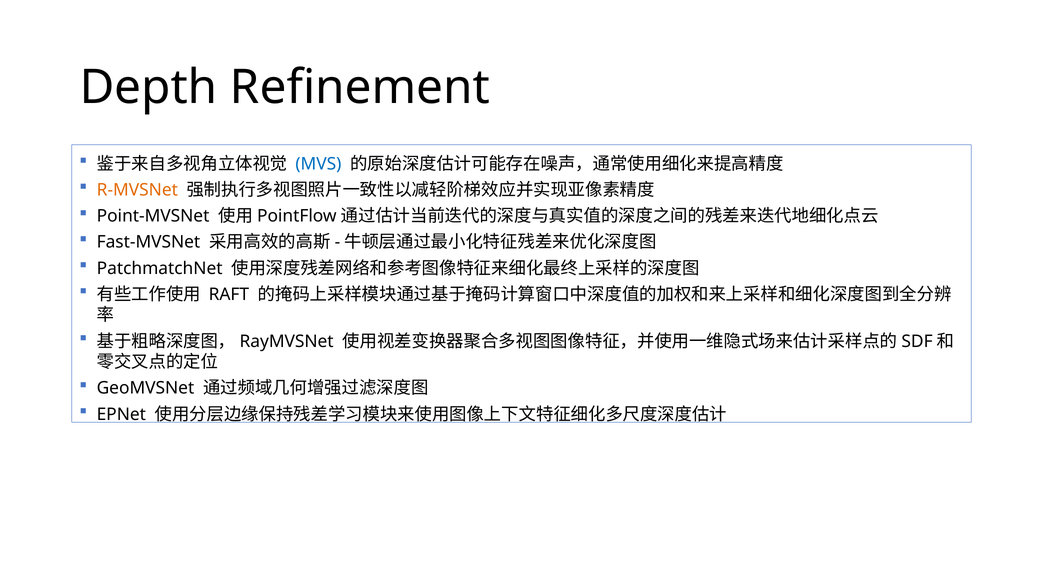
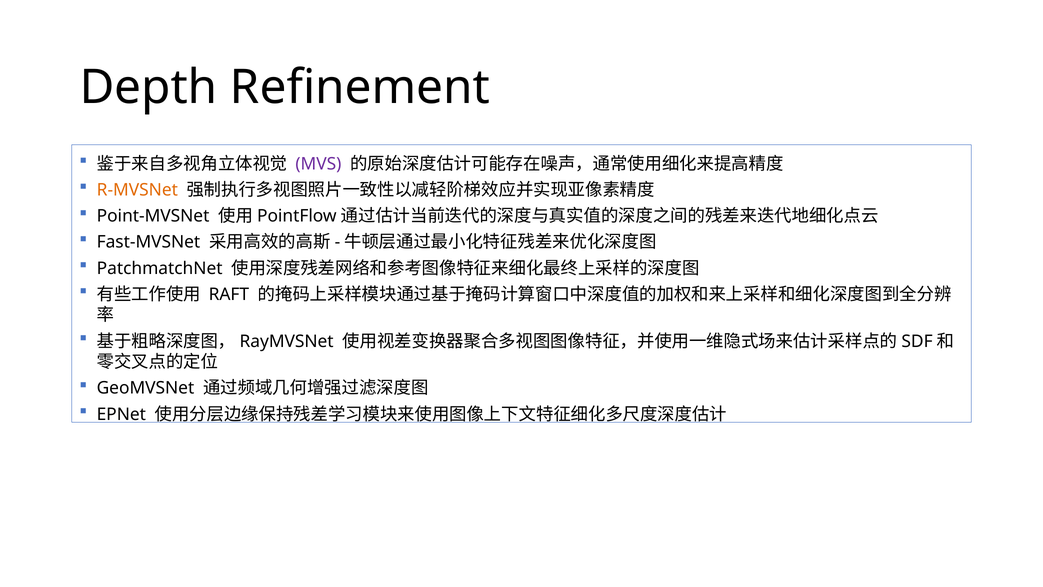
MVS colour: blue -> purple (318, 164)
